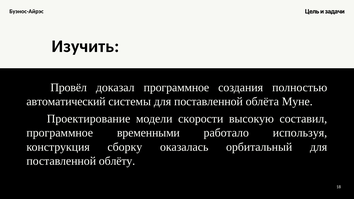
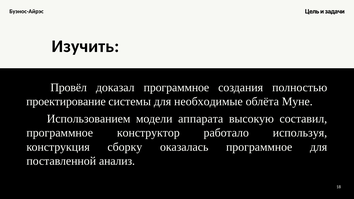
автоматический: автоматический -> проектирование (66, 102)
системы для поставленной: поставленной -> необходимые (208, 102)
Проектирование: Проектирование -> Использованием (89, 119)
скорости: скорости -> аппарата (201, 119)
временными: временными -> конструктор (148, 133)
оказалась орбитальный: орбитальный -> программное (259, 147)
облёту: облёту -> анализ (117, 161)
